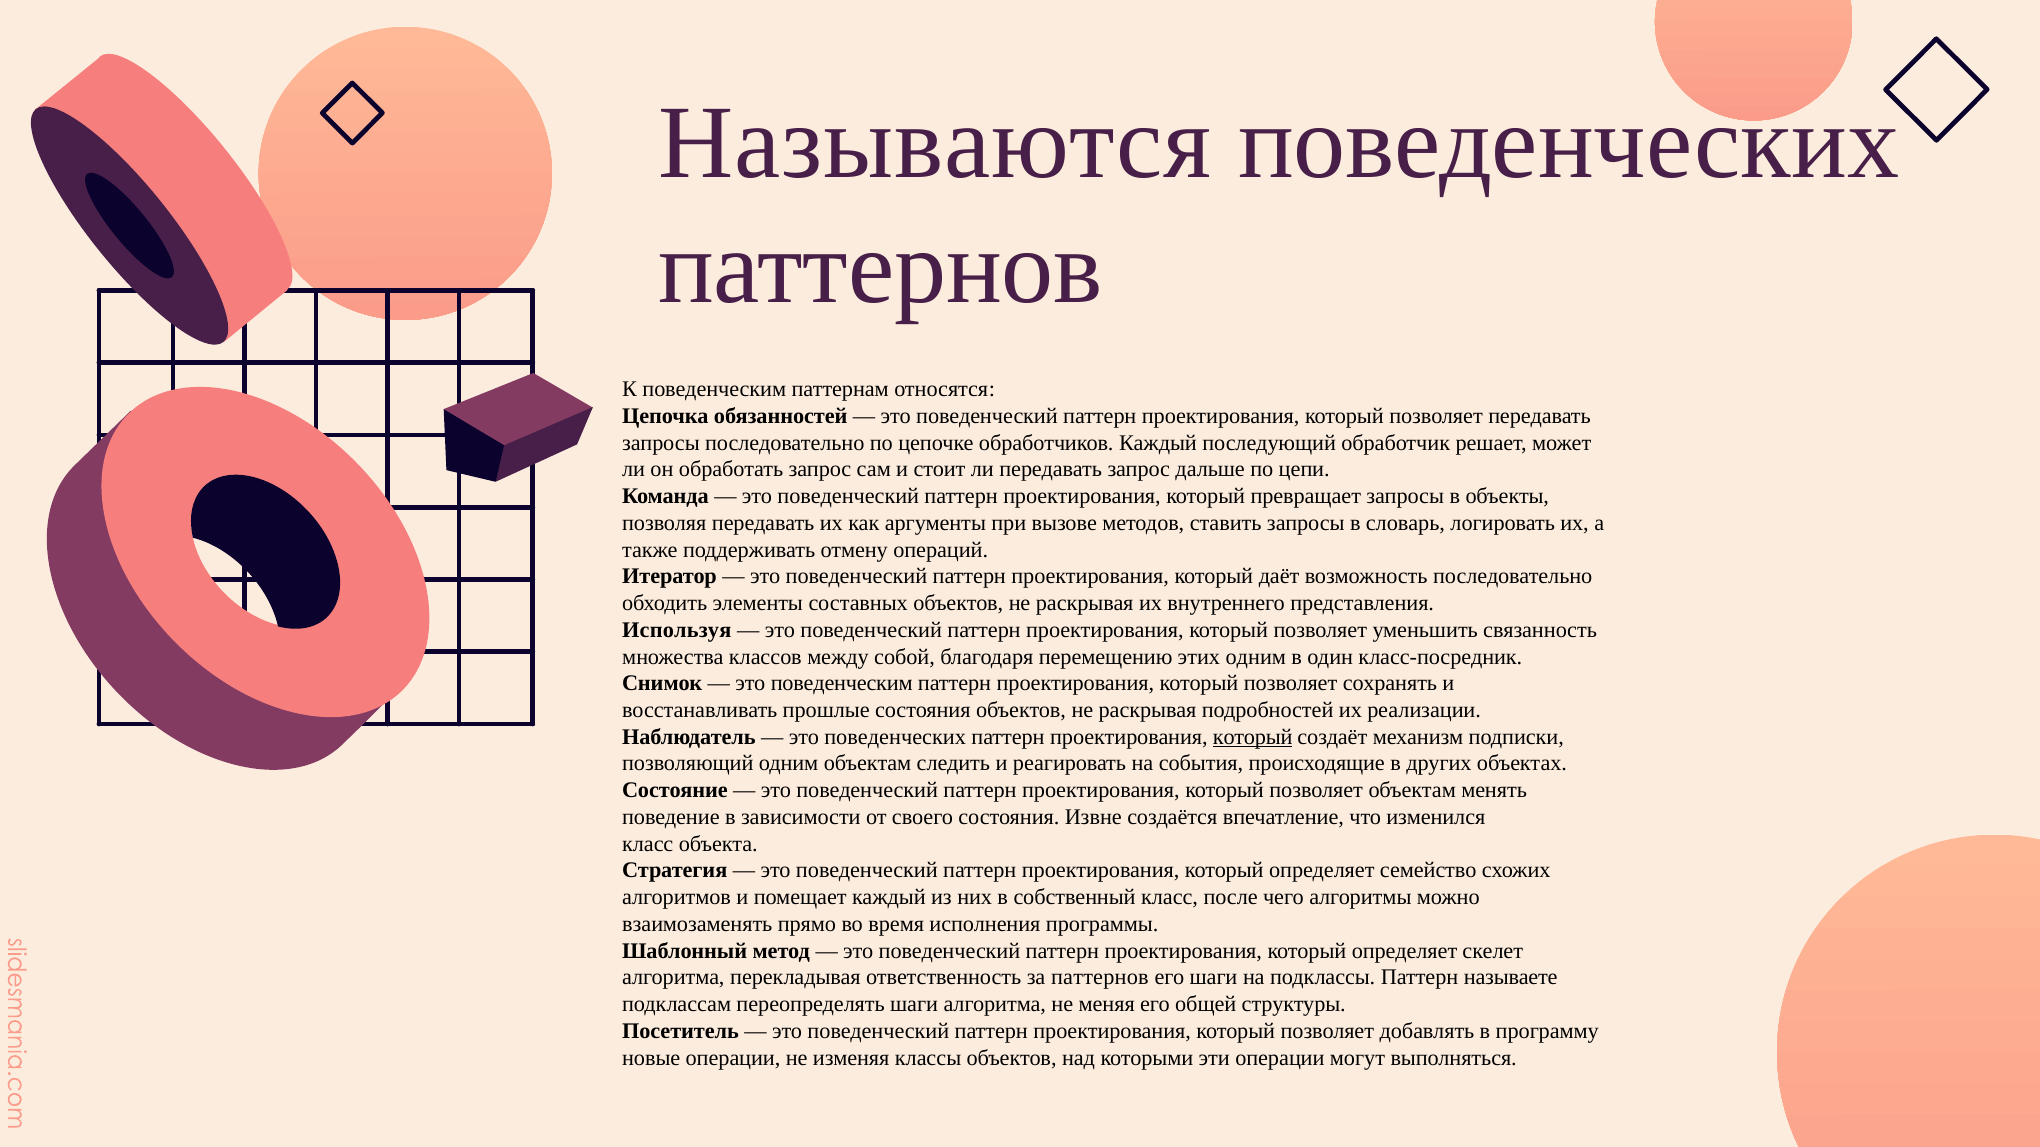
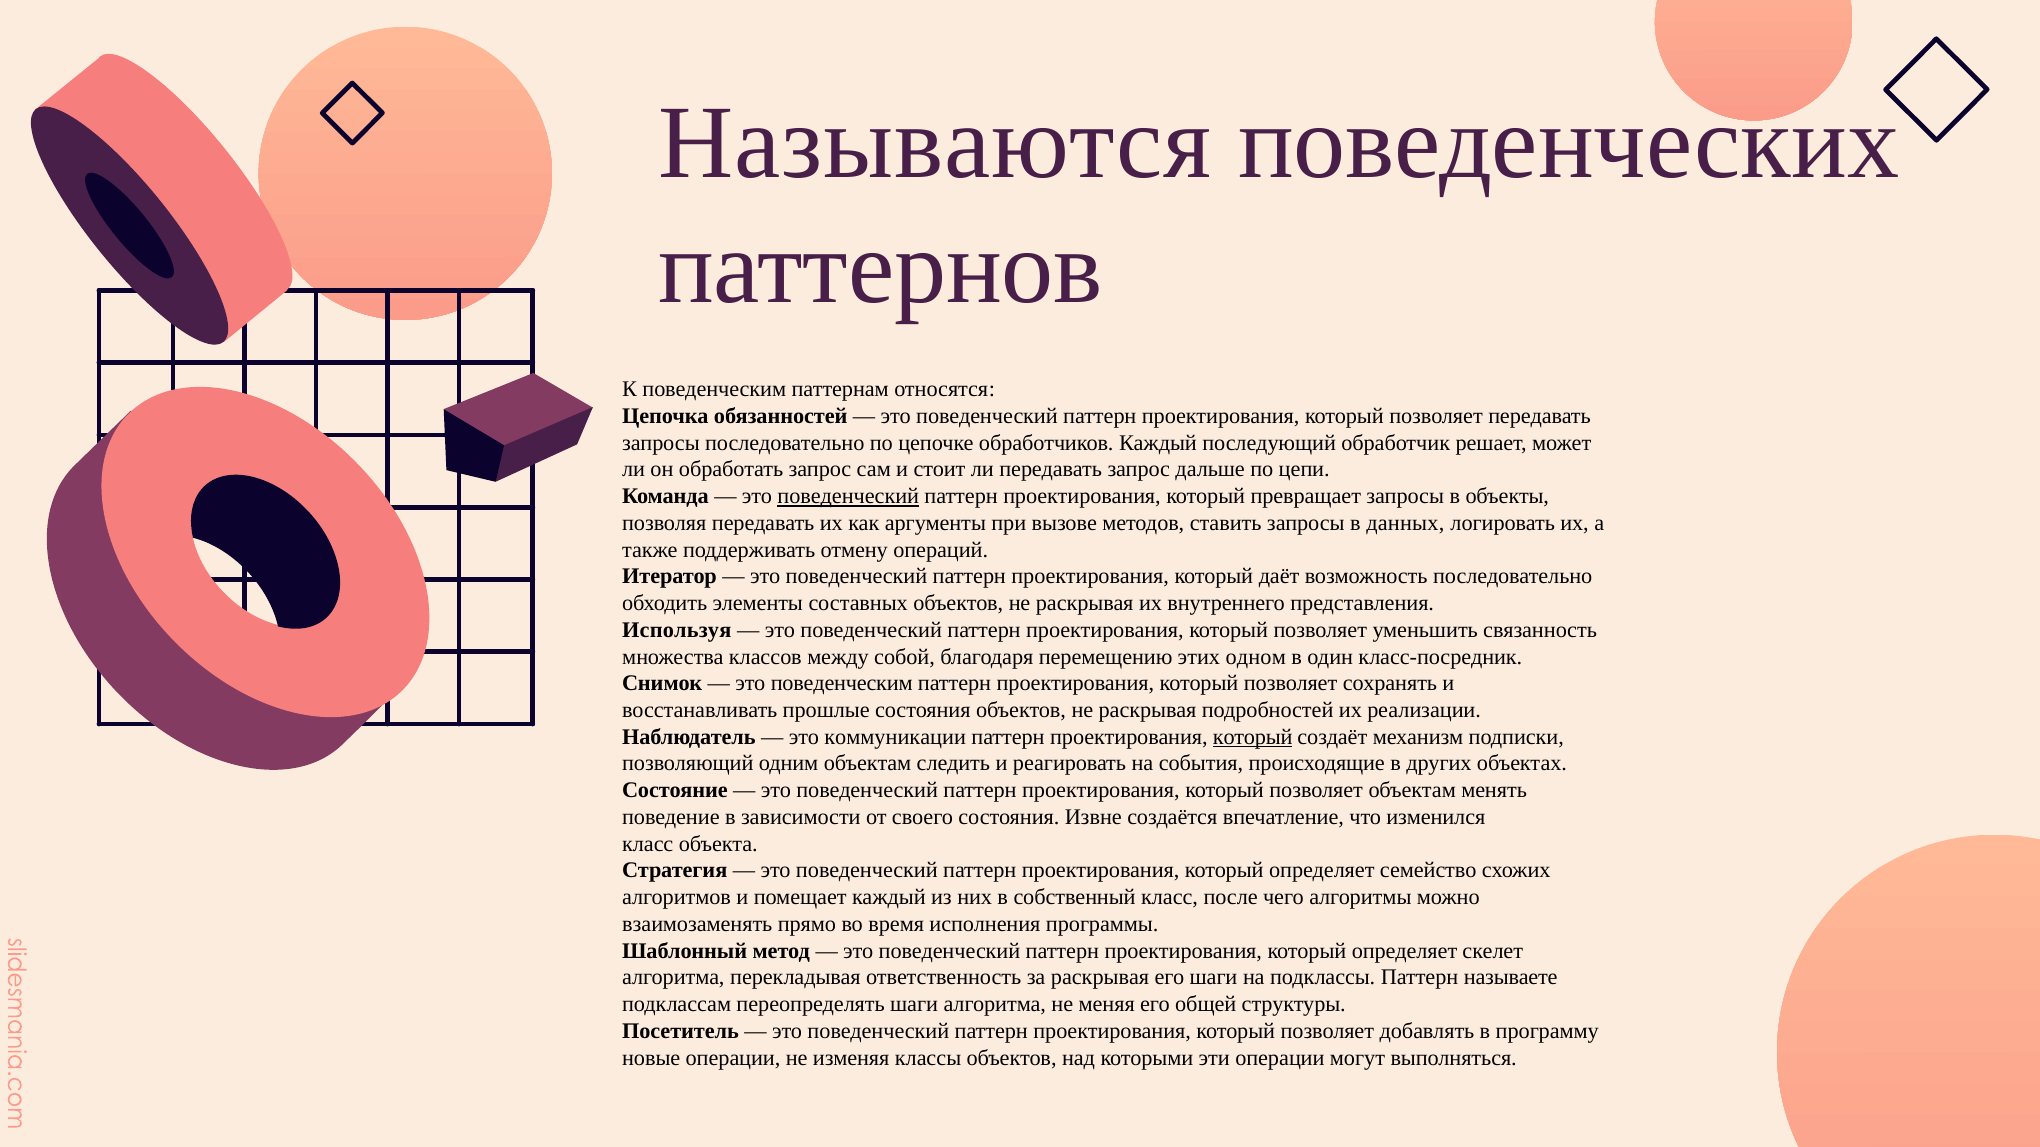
поведенческий underline: none -> present (848, 497)
словарь: словарь -> данных (1405, 523)
этих одним: одним -> одном (1256, 657)
это поведенческих: поведенческих -> коммуникации (895, 737)
за паттернов: паттернов -> раскрывая (1100, 978)
